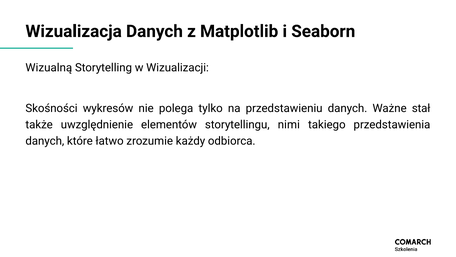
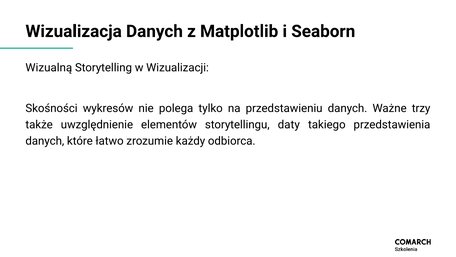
stał: stał -> trzy (421, 108)
nimi: nimi -> daty (289, 124)
